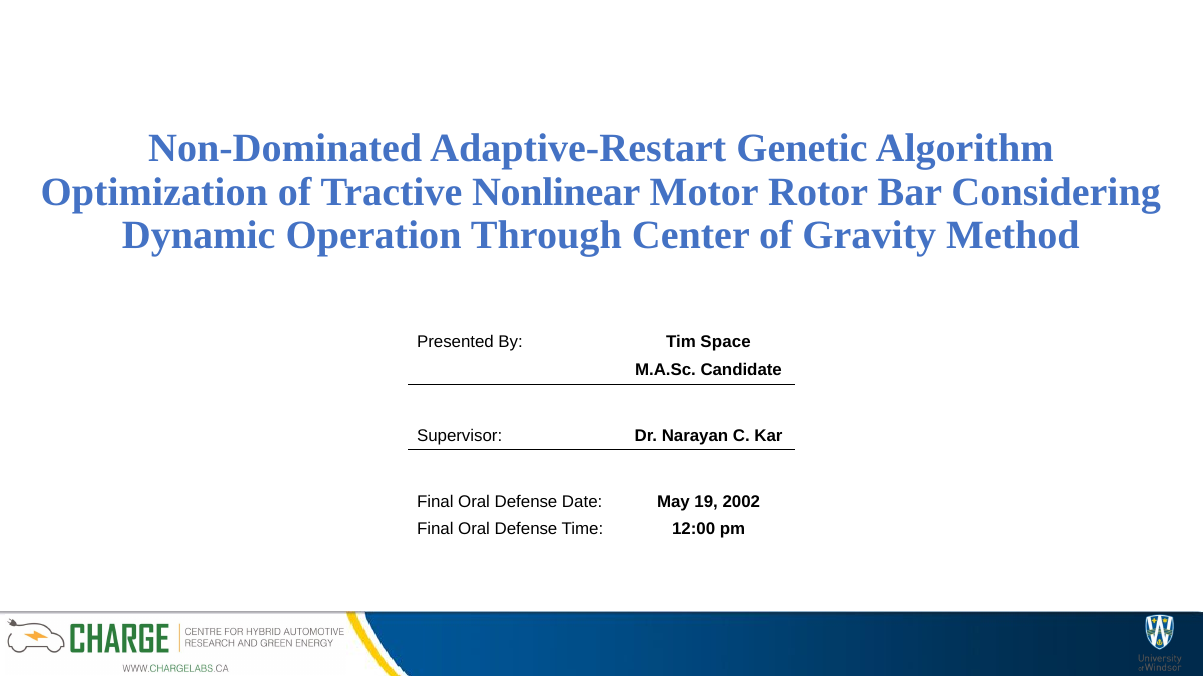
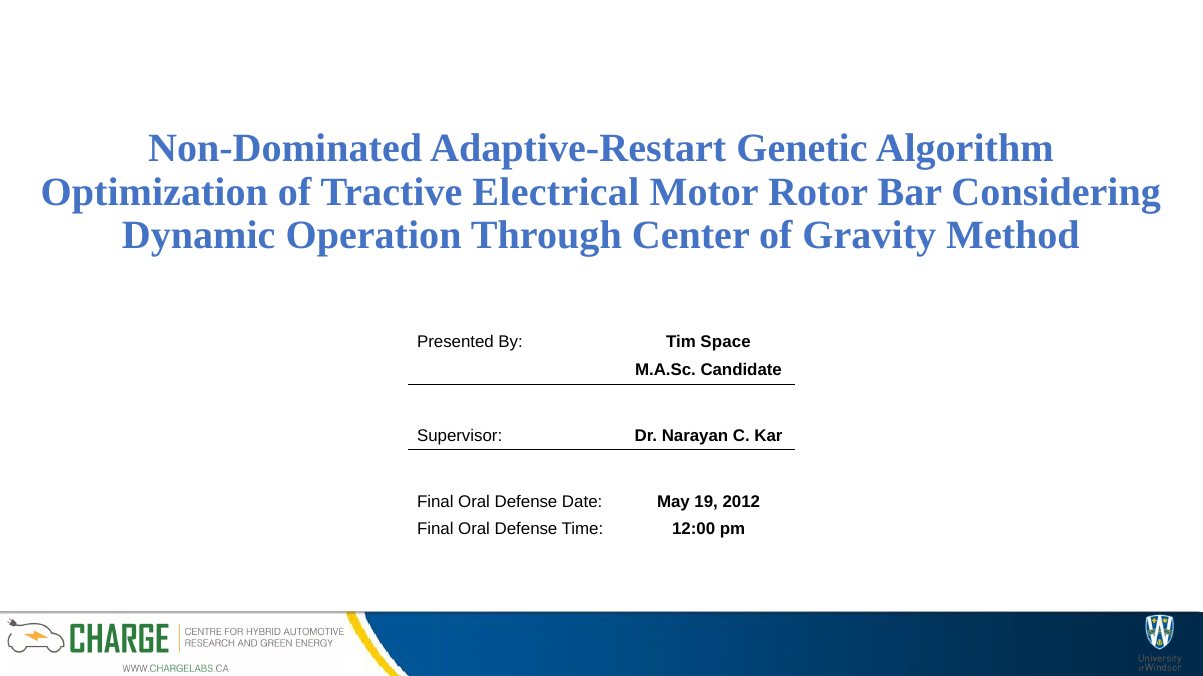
Nonlinear: Nonlinear -> Electrical (556, 192)
2002: 2002 -> 2012 (741, 502)
